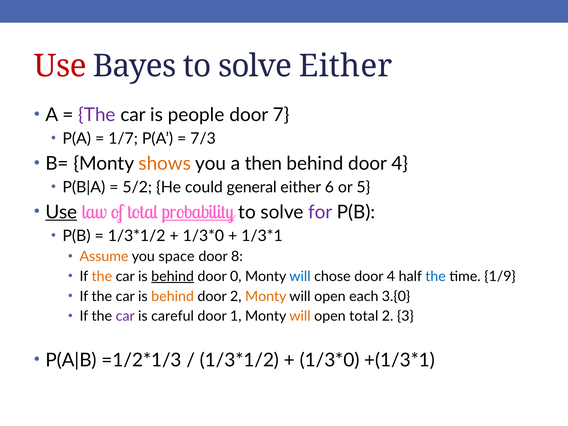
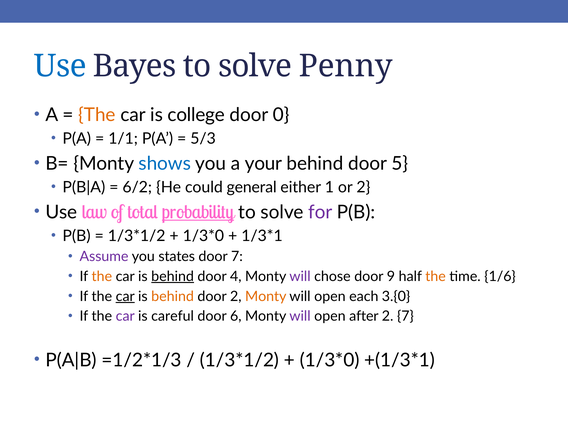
Use colour: red -> blue (60, 66)
solve Either: Either -> Penny (346, 66)
The colour: purple -> orange (97, 115)
people: people -> college (196, 115)
7: 7 -> 0 (281, 115)
1/7: 1/7 -> 1/1 (123, 139)
7/3: 7/3 -> 5/3 (203, 139)
shows colour: orange -> blue (165, 164)
then: then -> your (264, 164)
behind door 4: 4 -> 5 (400, 164)
5/2: 5/2 -> 6/2 (137, 187)
6: 6 -> 1 (329, 187)
or 5: 5 -> 2 (363, 187)
Use underline: present -> none (61, 212)
Assume colour: orange -> purple (104, 257)
space: space -> states (177, 257)
door 8: 8 -> 7 (237, 257)
0: 0 -> 4 (236, 276)
will colour: blue -> purple (300, 276)
chose door 4: 4 -> 9 (391, 276)
the colour: blue -> orange (436, 276)
1/9: 1/9 -> 1/6 (500, 276)
car underline: none -> present (125, 296)
1: 1 -> 6 (236, 316)
will colour: orange -> purple (300, 316)
open total: total -> after (364, 316)
2 3: 3 -> 7 (405, 316)
